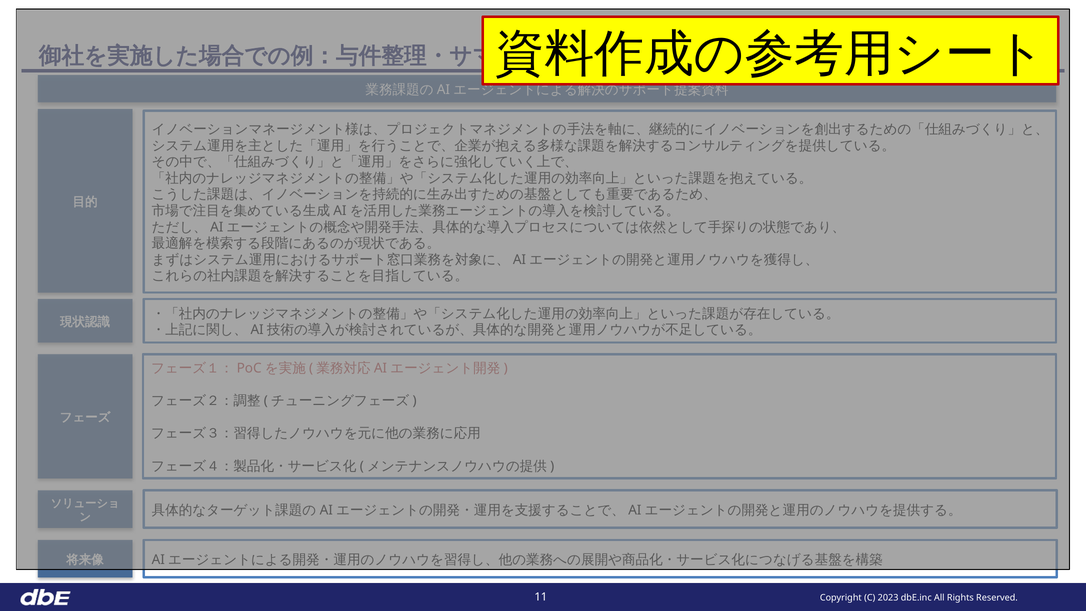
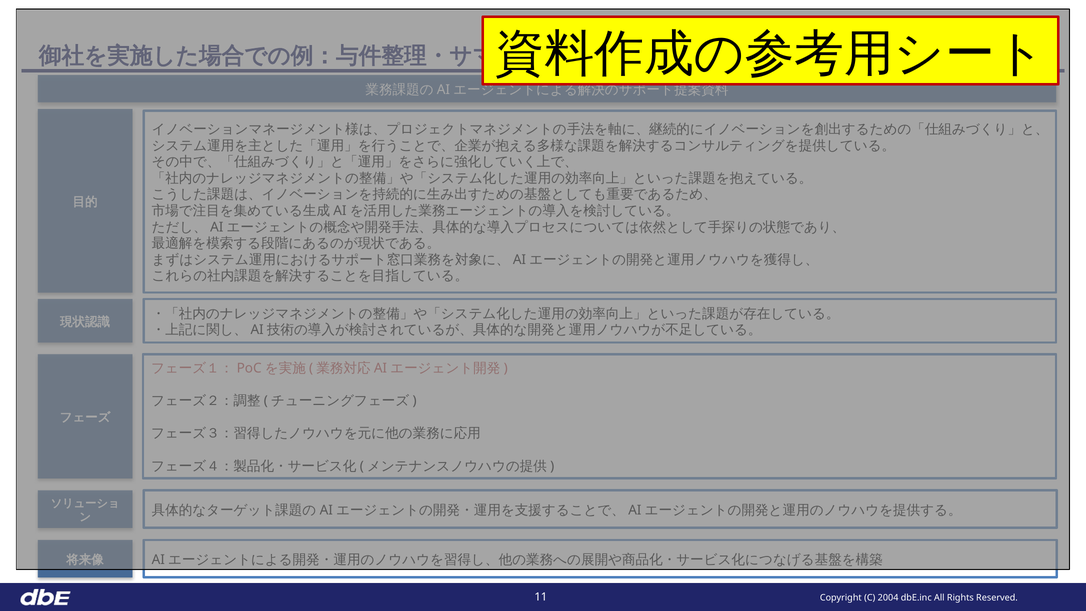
2023: 2023 -> 2004 (888, 598)
